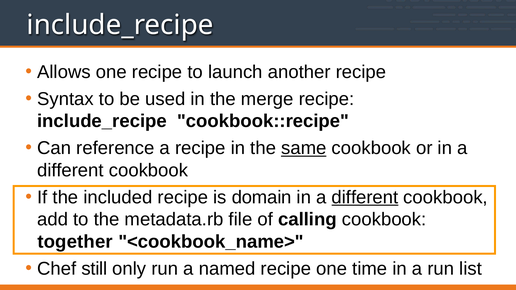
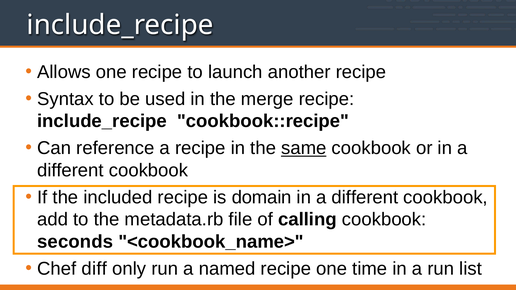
different underline: present -> none (365, 197)
together: together -> seconds (75, 242)
still: still -> diff (94, 269)
